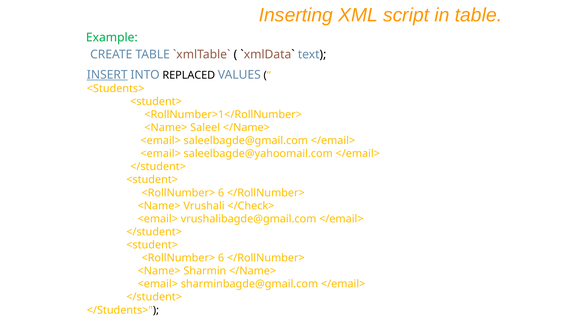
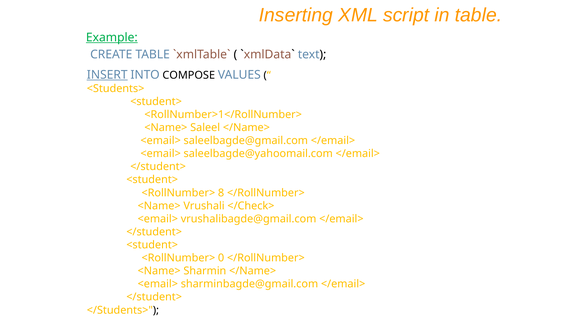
Example underline: none -> present (112, 37)
REPLACED: REPLACED -> COMPOSE (189, 75)
6: 6 -> 8 (221, 193)
6: 6 -> 0 (221, 258)
